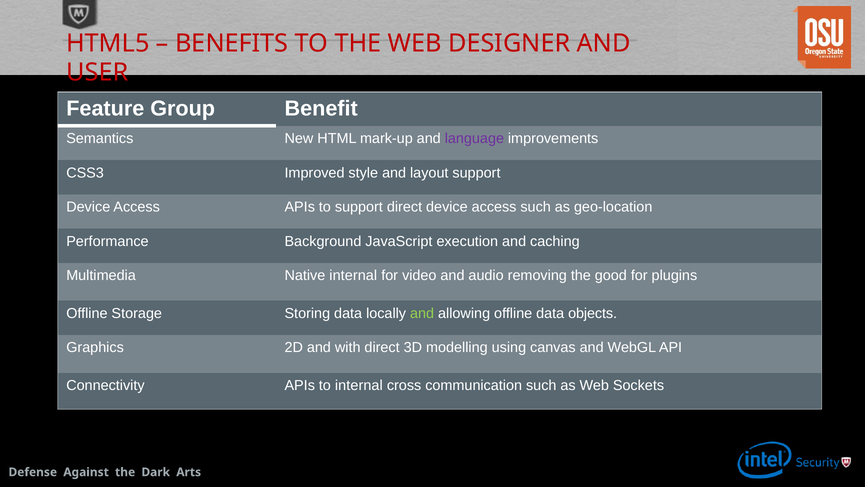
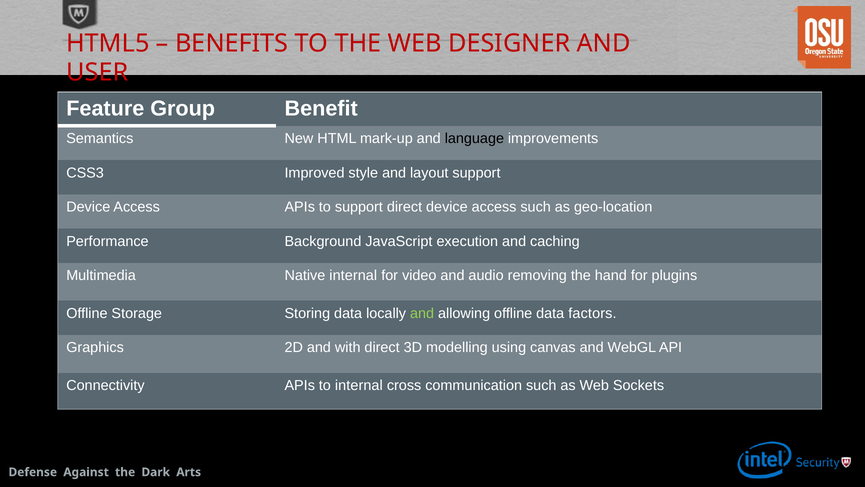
language colour: purple -> black (474, 138)
good: good -> hand (611, 275)
objects: objects -> factors (592, 313)
